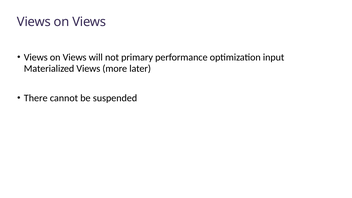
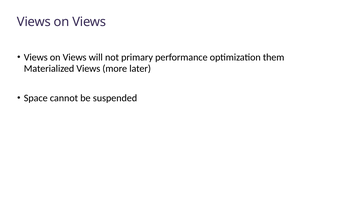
input: input -> them (274, 57)
There: There -> Space (36, 98)
